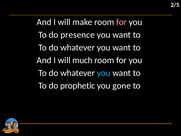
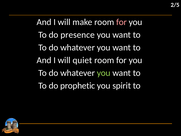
much: much -> quiet (82, 60)
you colour: light blue -> light green (104, 73)
gone: gone -> spirit (122, 85)
